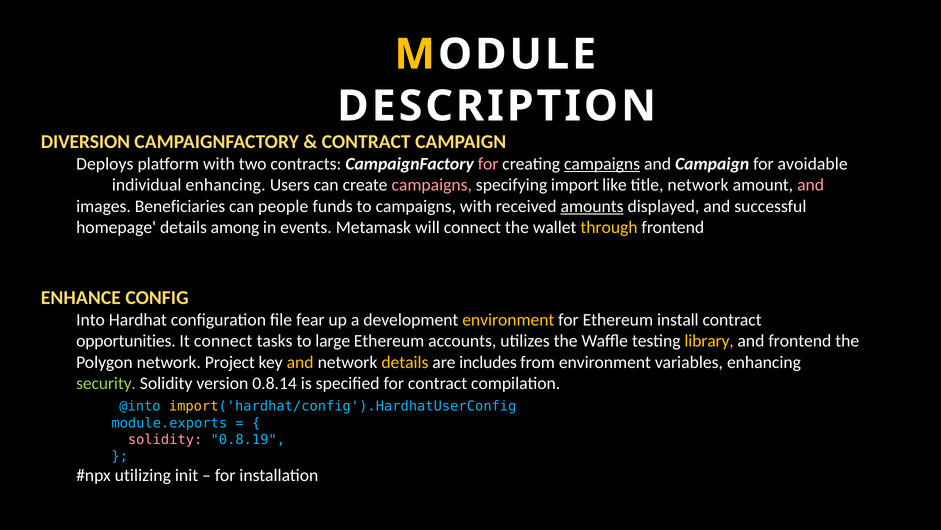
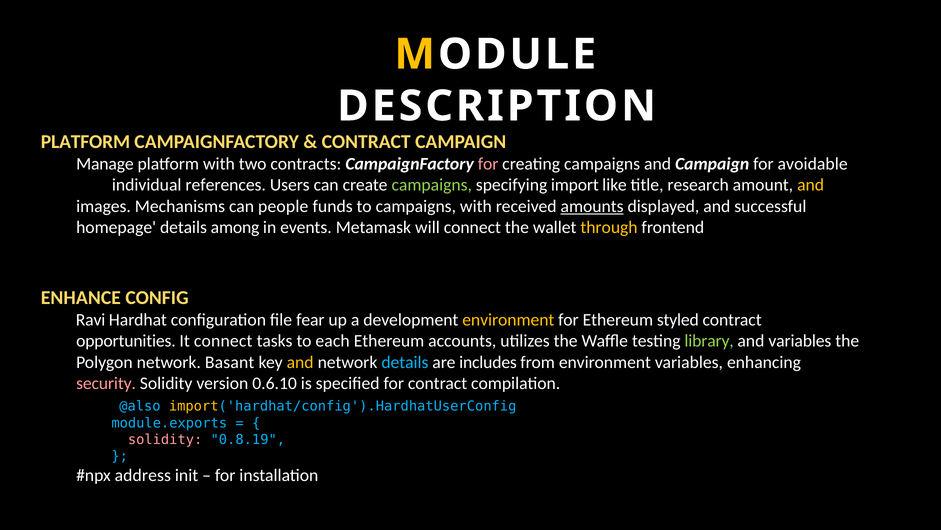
DIVERSION: DIVERSION -> PLATFORM (85, 141)
Deploys: Deploys -> Manage (105, 164)
campaigns underline: present -> none (602, 164)
individual enhancing: enhancing -> references (226, 185)
campaigns colour: pink -> light green (432, 185)
title network: network -> research (698, 185)
and colour: pink -> yellow (811, 185)
Beneficiaries: Beneficiaries -> Mechanisms (180, 206)
Into: Into -> Ravi (91, 320)
install: install -> styled (678, 320)
large: large -> each (333, 341)
library colour: yellow -> light green (709, 341)
and frontend: frontend -> variables (800, 341)
Project: Project -> Basant (230, 362)
details colour: yellow -> light blue (405, 362)
security colour: light green -> pink (106, 383)
0.8.14: 0.8.14 -> 0.6.10 (275, 383)
@into: @into -> @also (140, 405)
utilizing: utilizing -> address (143, 475)
